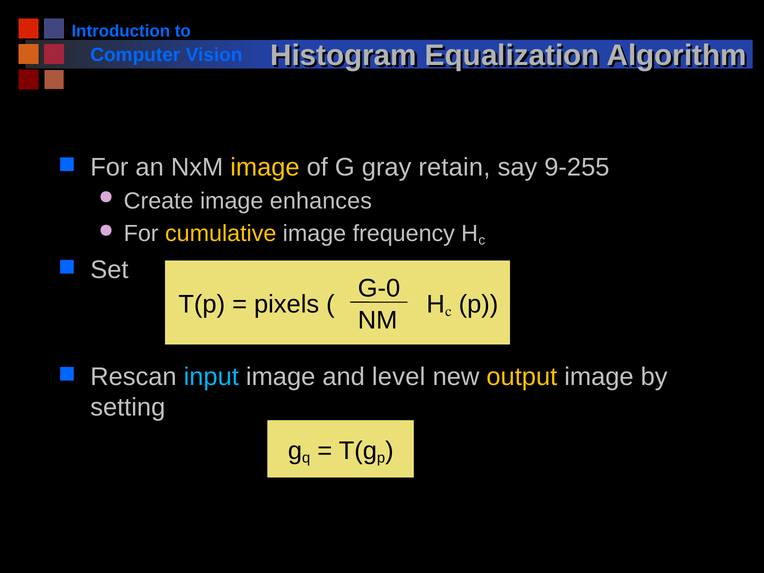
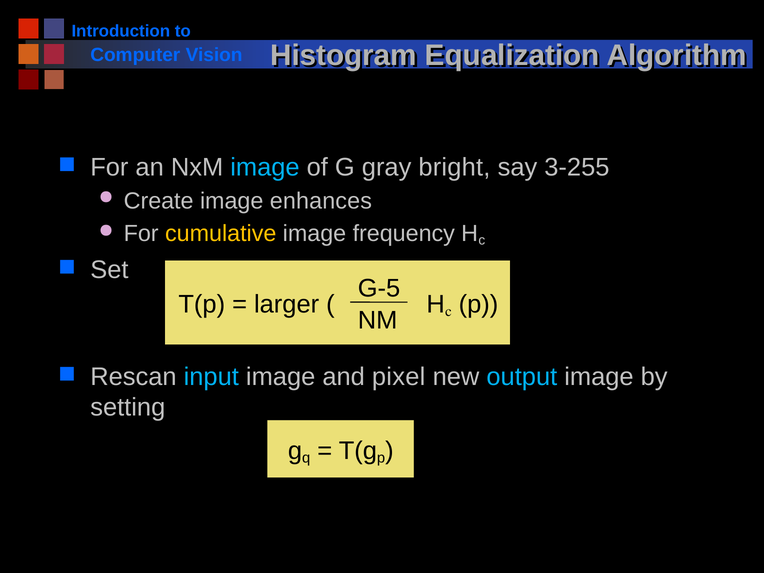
image colour: yellow -> light blue (265, 167)
retain: retain -> bright (454, 167)
9-255: 9-255 -> 3-255 (577, 167)
G-0: G-0 -> G-5 (379, 288)
pixels: pixels -> larger (287, 304)
level: level -> pixel (399, 377)
output colour: yellow -> light blue (522, 377)
